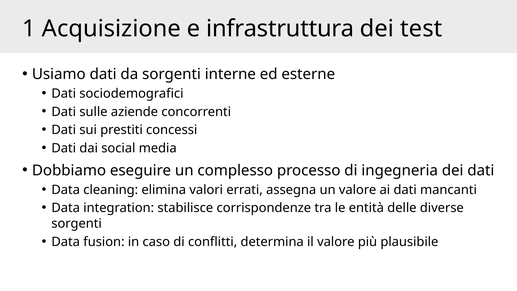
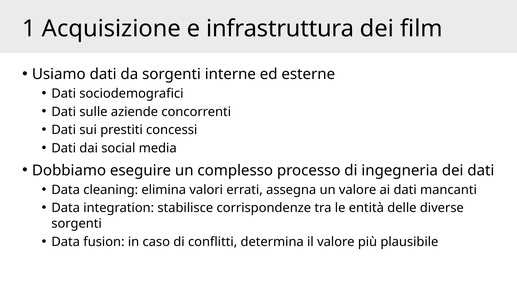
test: test -> film (421, 29)
